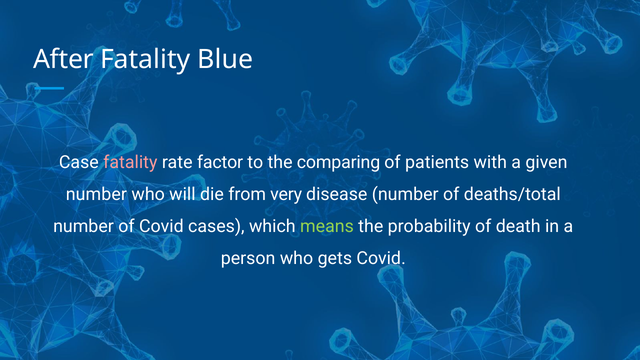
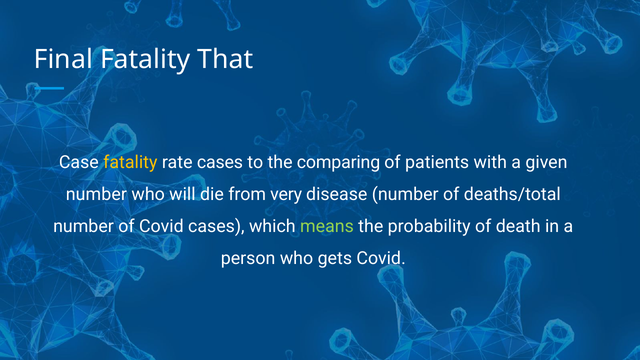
After: After -> Final (63, 60)
Blue: Blue -> That (225, 60)
fatality colour: pink -> yellow (130, 162)
rate factor: factor -> cases (220, 162)
